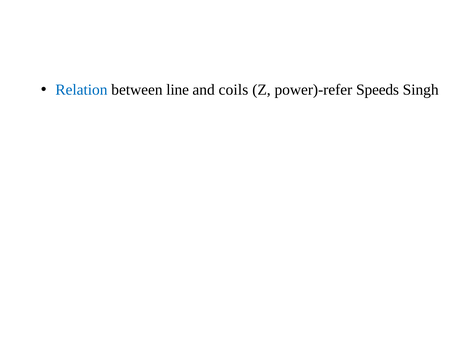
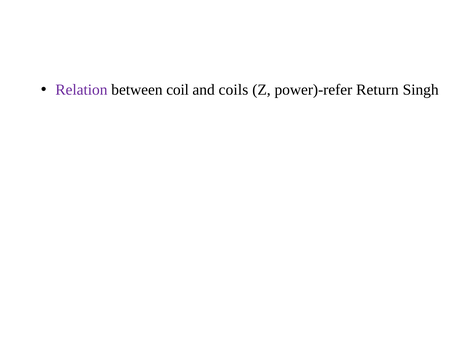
Relation colour: blue -> purple (81, 90)
line: line -> coil (178, 90)
Speeds: Speeds -> Return (377, 90)
